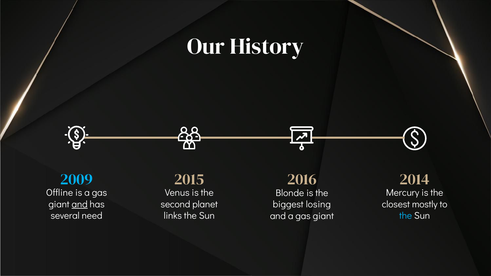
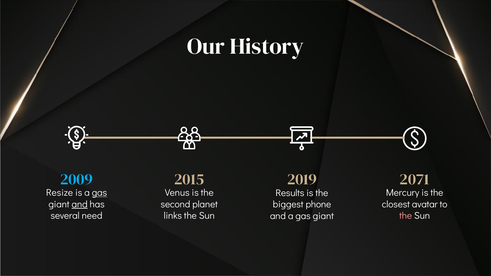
2016: 2016 -> 2019 (302, 180)
2014: 2014 -> 2071 (415, 180)
Offline: Offline -> Resize (60, 193)
gas underline: none -> present (99, 193)
Blonde: Blonde -> Results (290, 193)
mostly: mostly -> avatar (425, 204)
losing: losing -> phone (318, 205)
the colour: light blue -> pink (406, 216)
